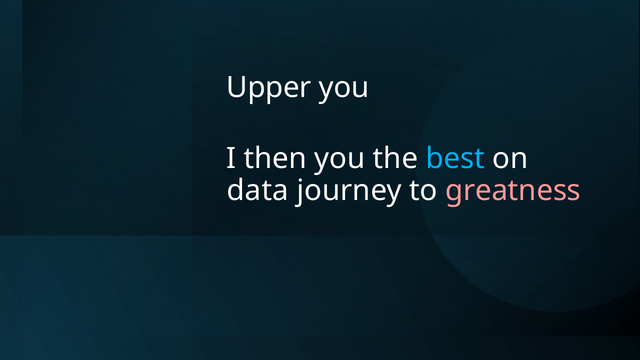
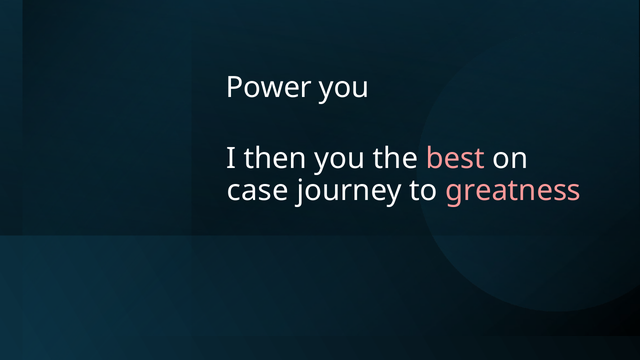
Upper: Upper -> Power (269, 87)
best colour: light blue -> pink (455, 159)
data: data -> case (258, 191)
